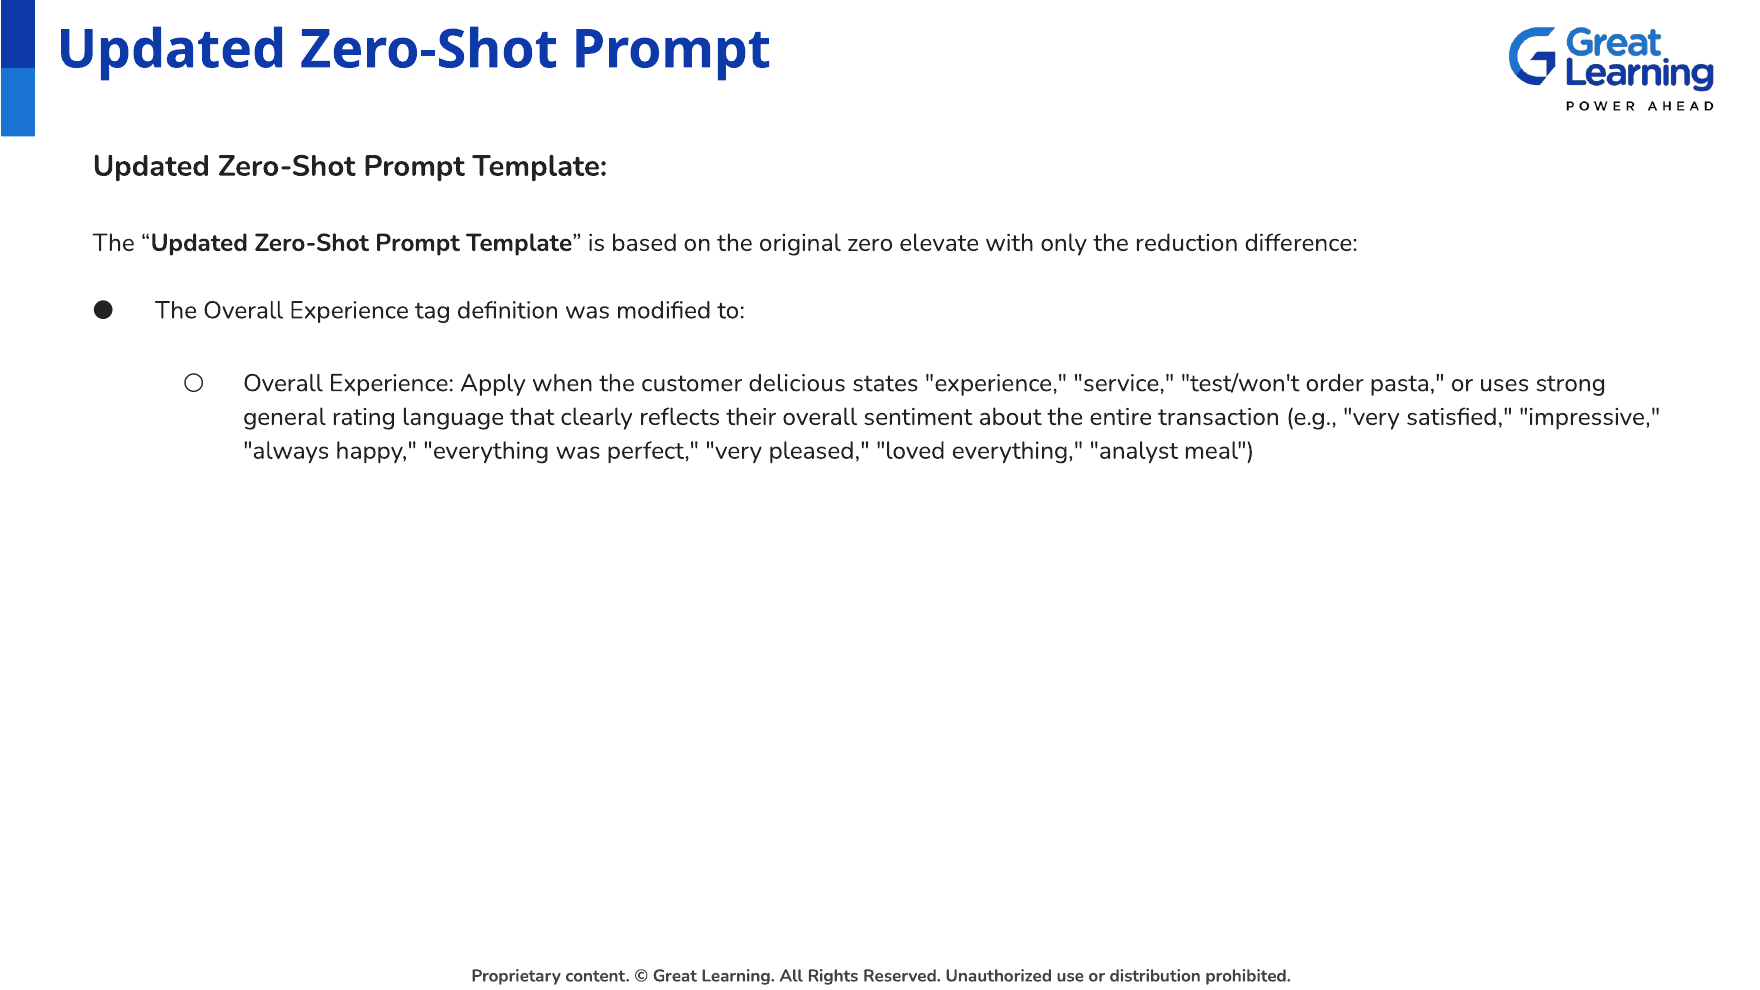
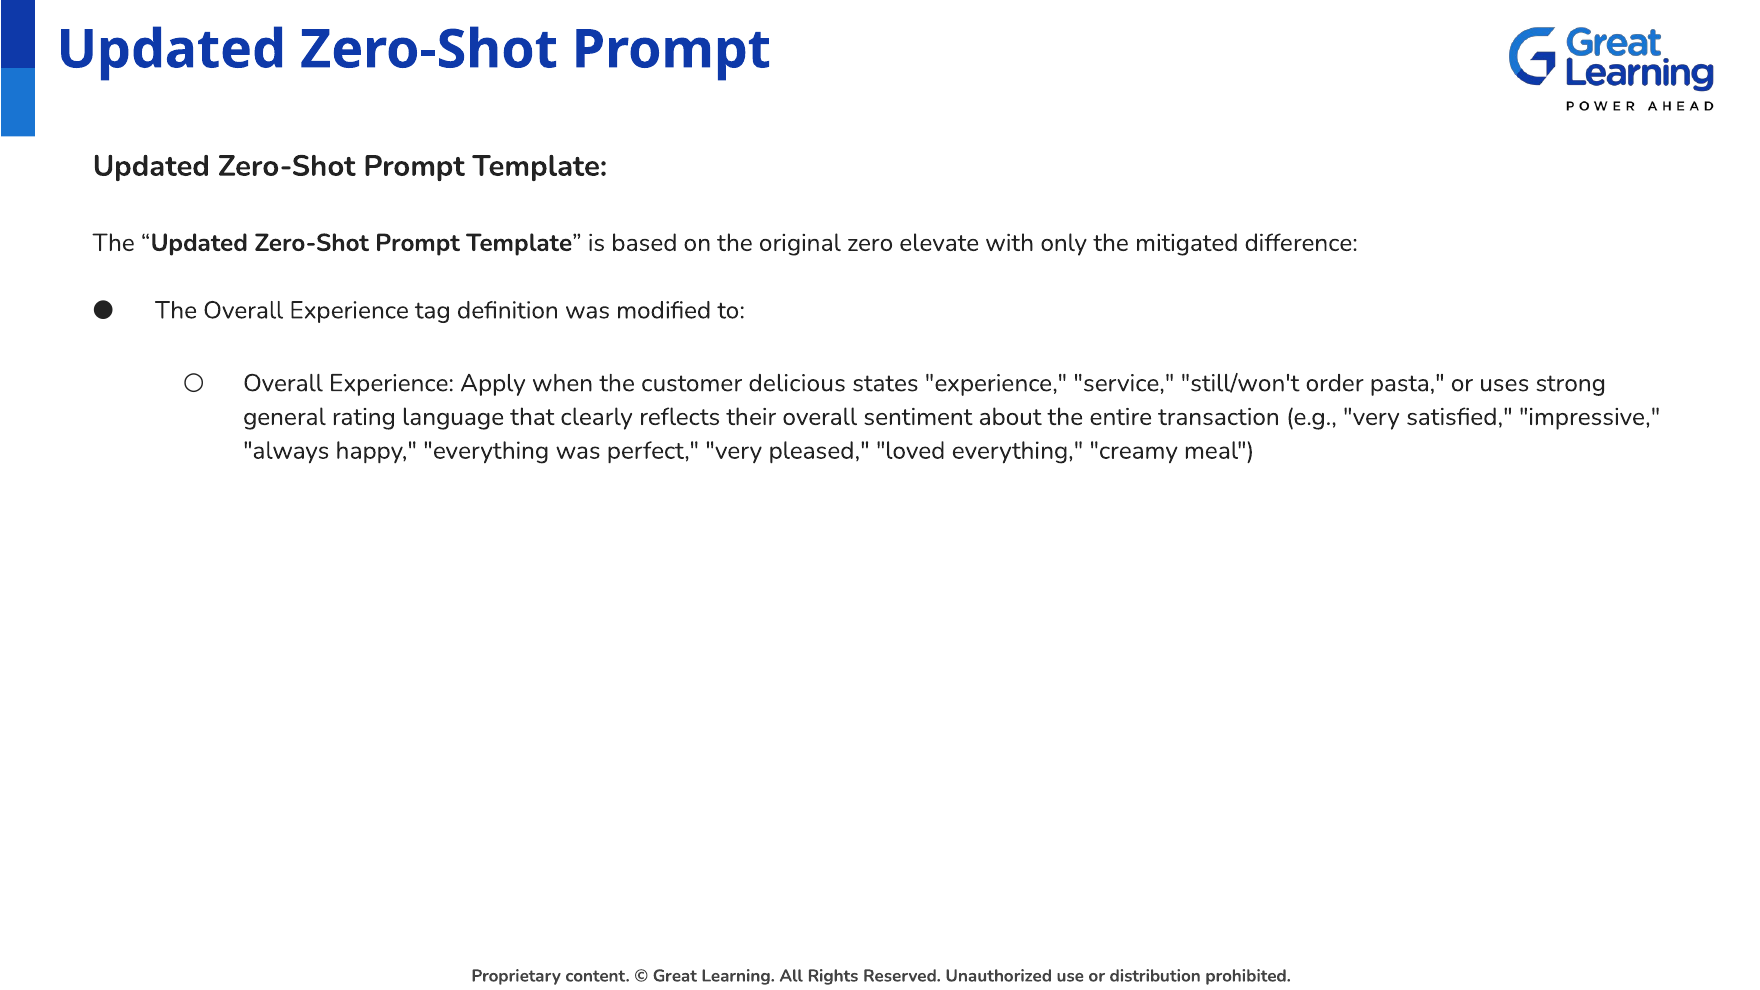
reduction: reduction -> mitigated (1187, 243)
test/won't: test/won't -> still/won't (1240, 383)
analyst: analyst -> creamy (1134, 451)
